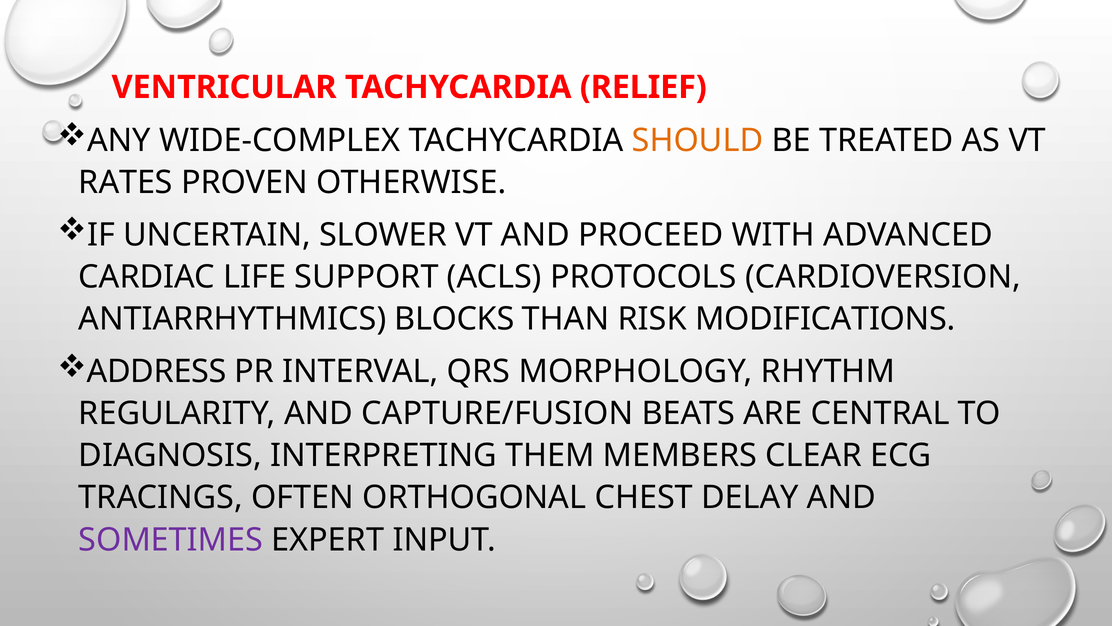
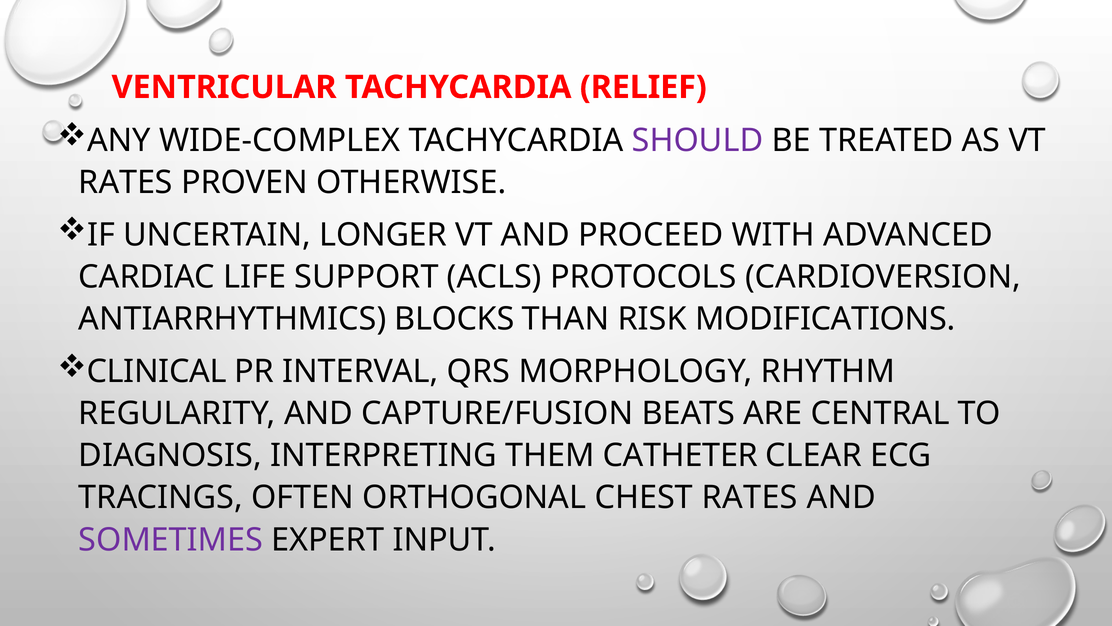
SHOULD colour: orange -> purple (698, 140)
SLOWER: SLOWER -> LONGER (383, 235)
ADDRESS: ADDRESS -> CLINICAL (157, 371)
MEMBERS: MEMBERS -> CATHETER (680, 455)
CHEST DELAY: DELAY -> RATES (750, 497)
